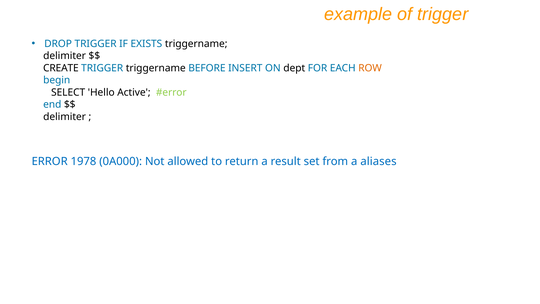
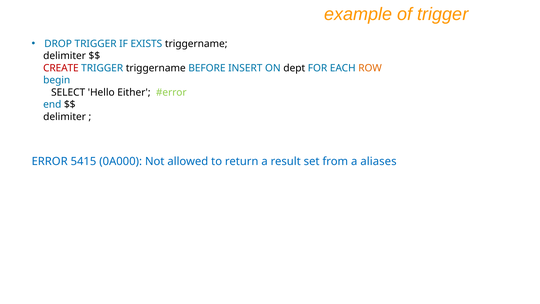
CREATE colour: black -> red (61, 68)
Active: Active -> Either (134, 92)
1978: 1978 -> 5415 (83, 161)
